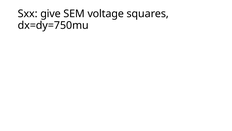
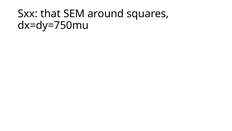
give: give -> that (50, 14)
voltage: voltage -> around (106, 14)
